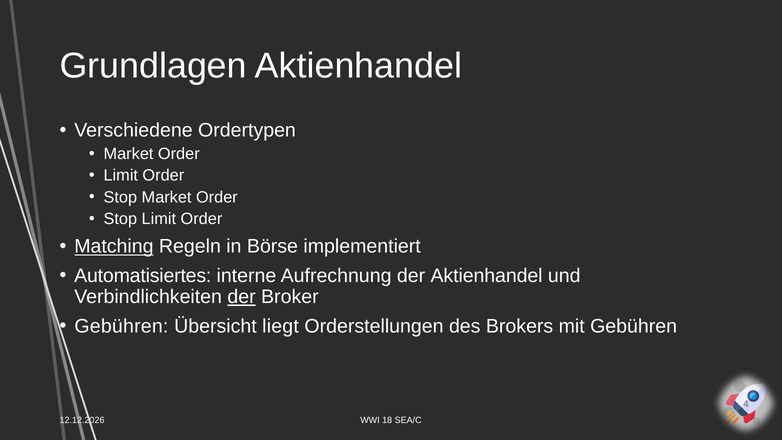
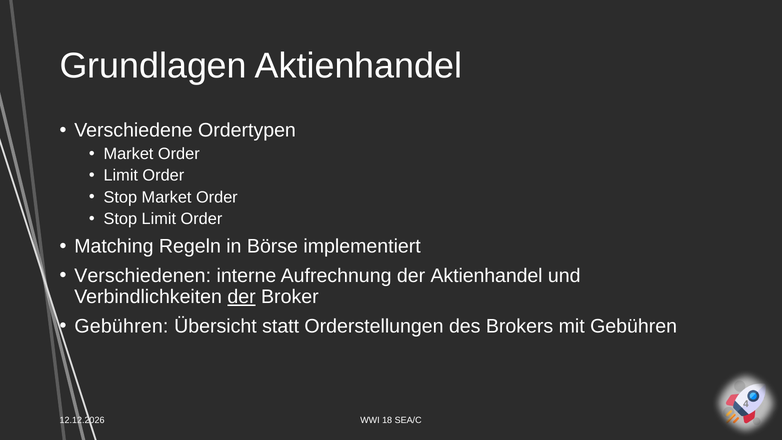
Matching underline: present -> none (114, 246)
Automatisiertes: Automatisiertes -> Verschiedenen (143, 276)
liegt: liegt -> statt (281, 326)
